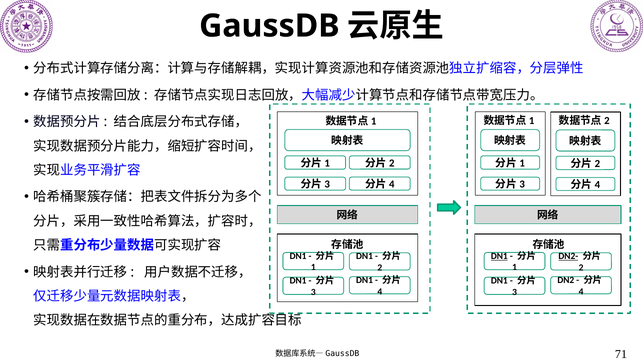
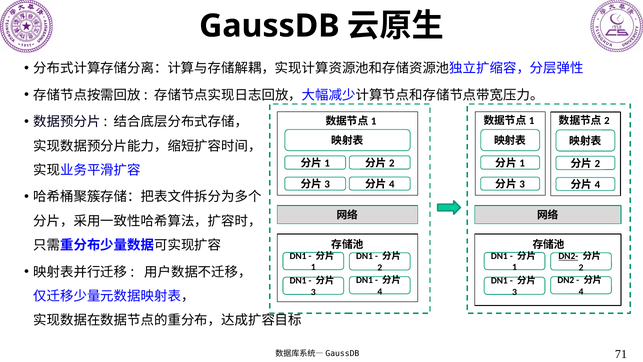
DN1 underline: present -> none (499, 256)
